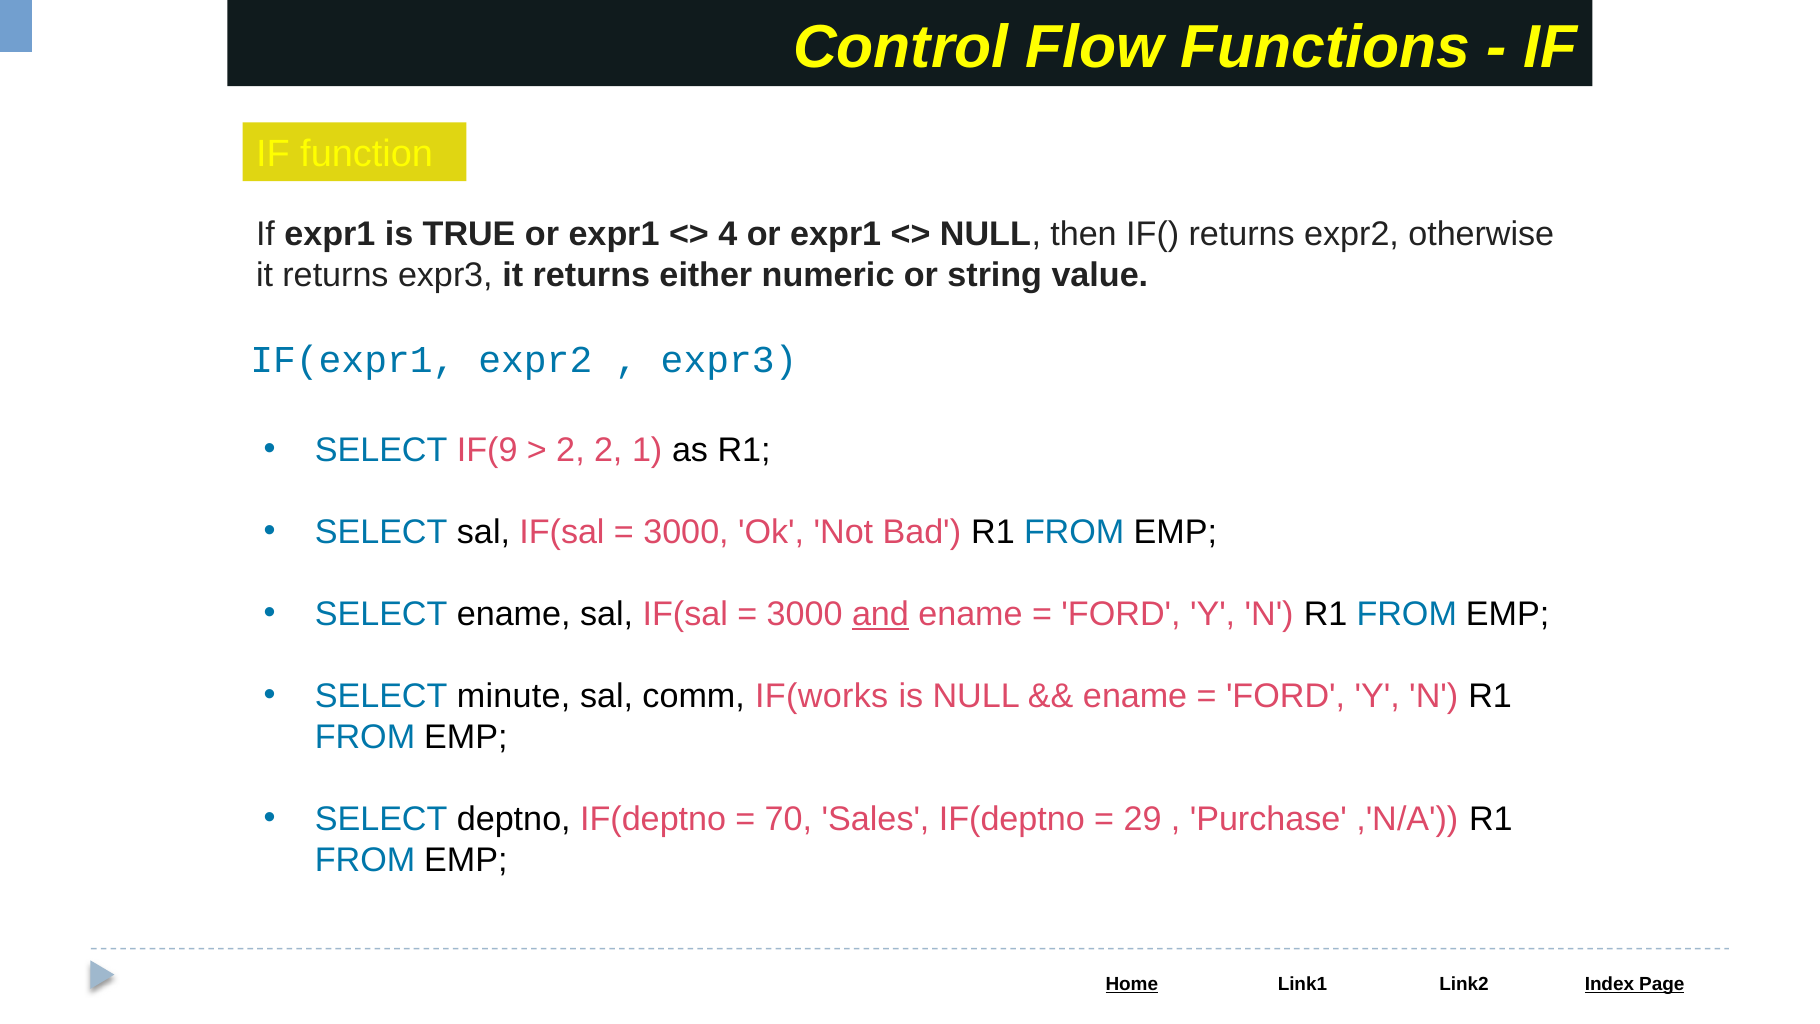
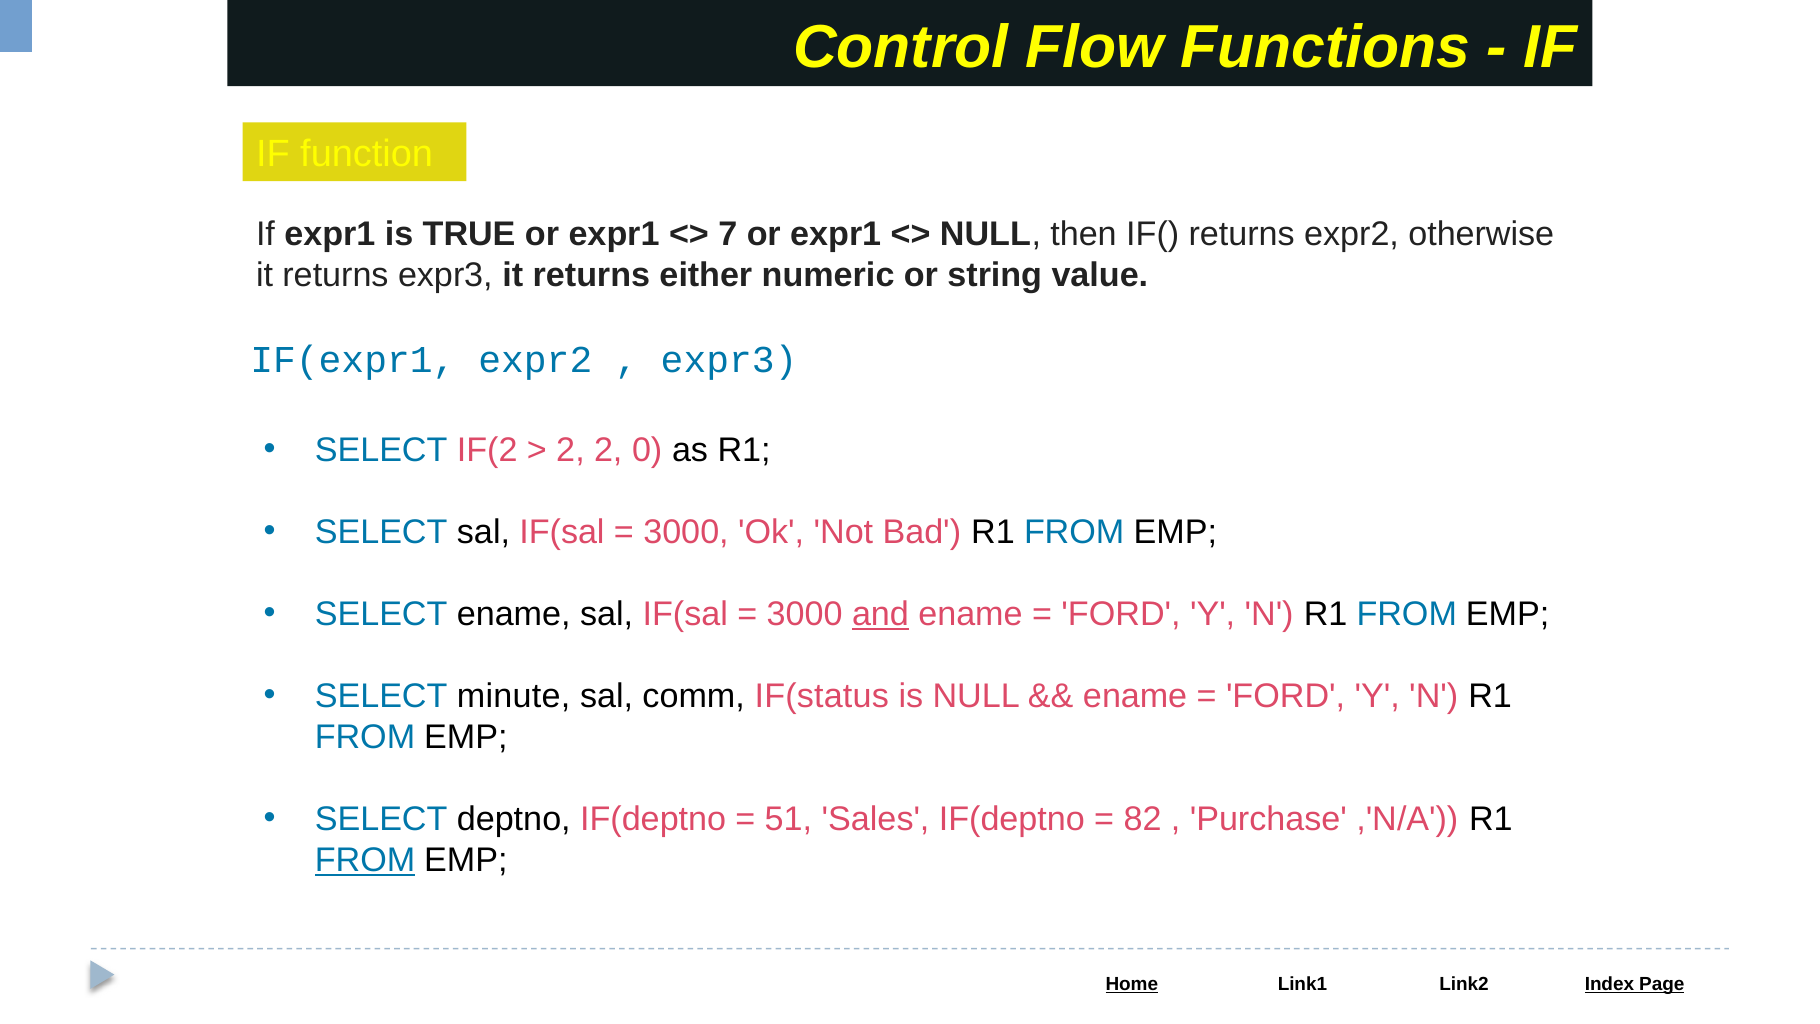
4: 4 -> 7 (728, 234)
IF(9: IF(9 -> IF(2 (487, 450)
1: 1 -> 0 (647, 450)
IF(works: IF(works -> IF(status (822, 696)
70: 70 -> 51 (788, 819)
29: 29 -> 82 (1143, 819)
FROM underline: none -> present (365, 860)
